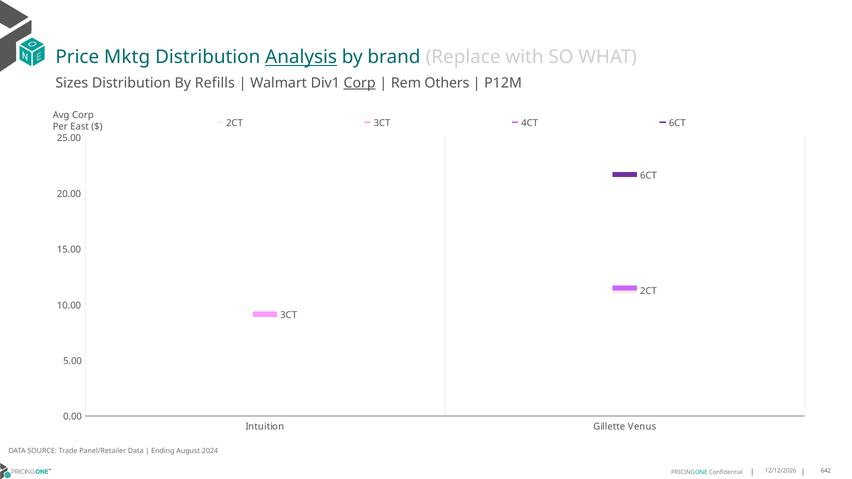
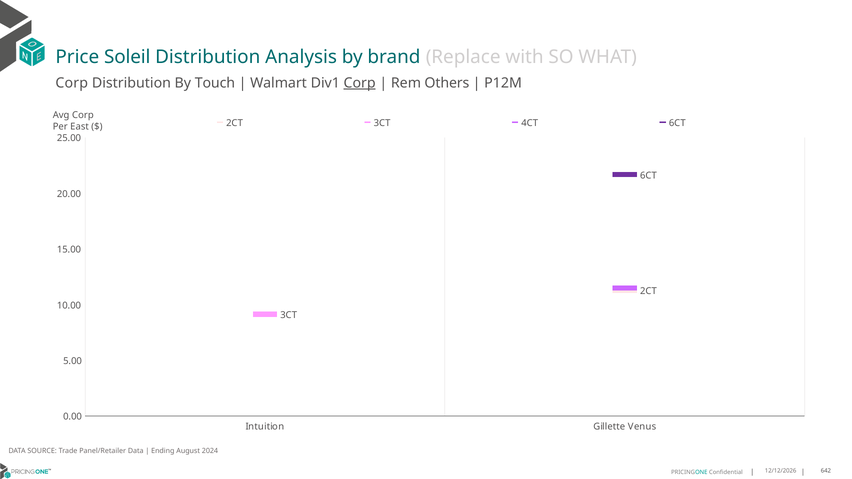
Mktg: Mktg -> Soleil (127, 57)
Analysis underline: present -> none (301, 57)
Sizes: Sizes -> Corp (72, 83)
Refills: Refills -> Touch (215, 83)
